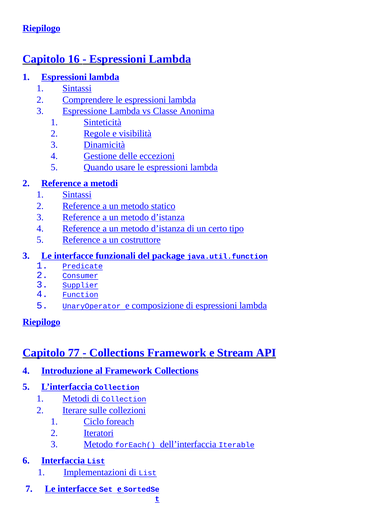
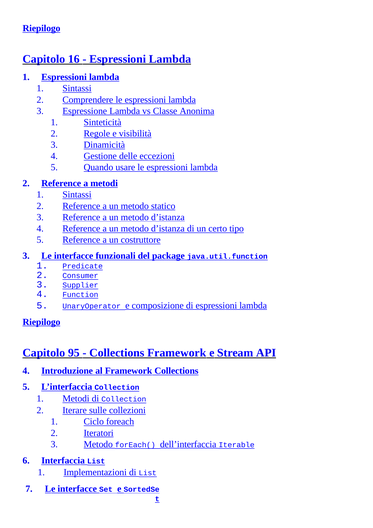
77: 77 -> 95 (74, 353)
